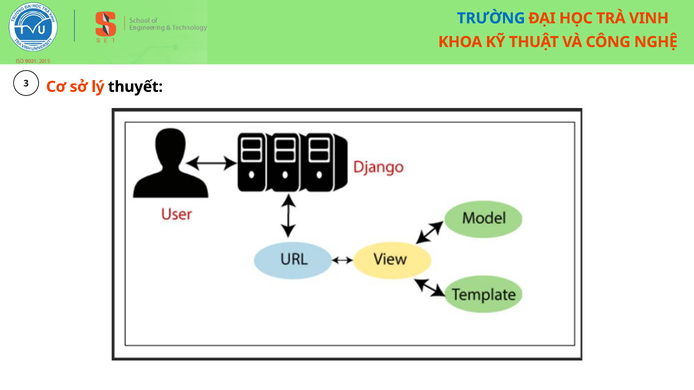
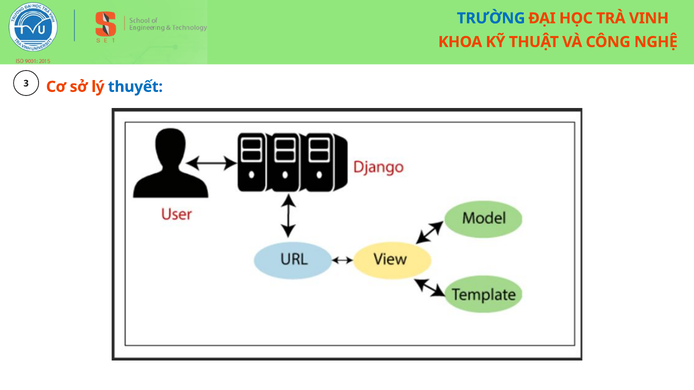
thuyết colour: black -> blue (135, 87)
